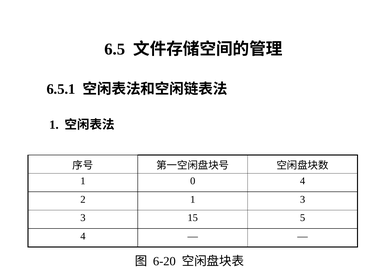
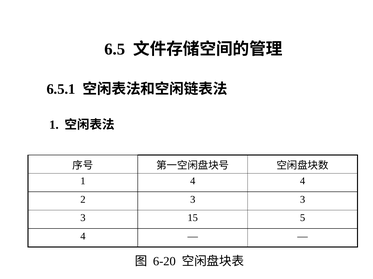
1 0: 0 -> 4 (193, 182)
2 1: 1 -> 3 (193, 200)
